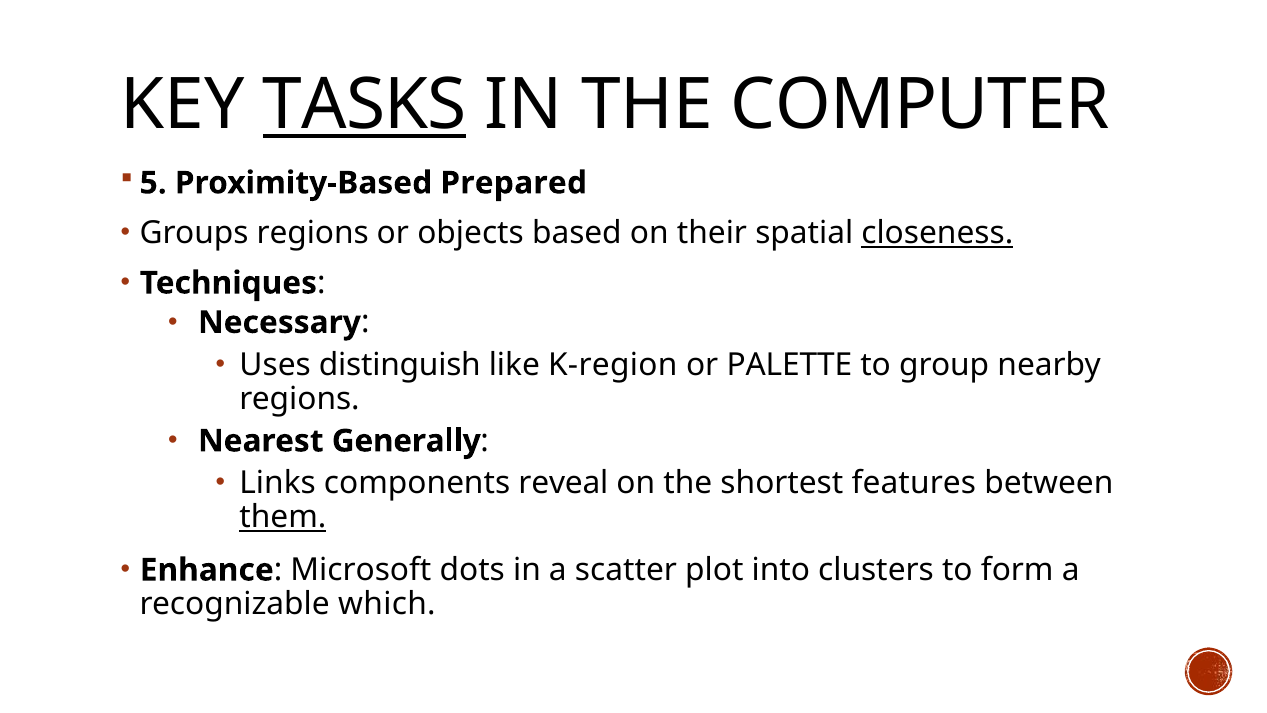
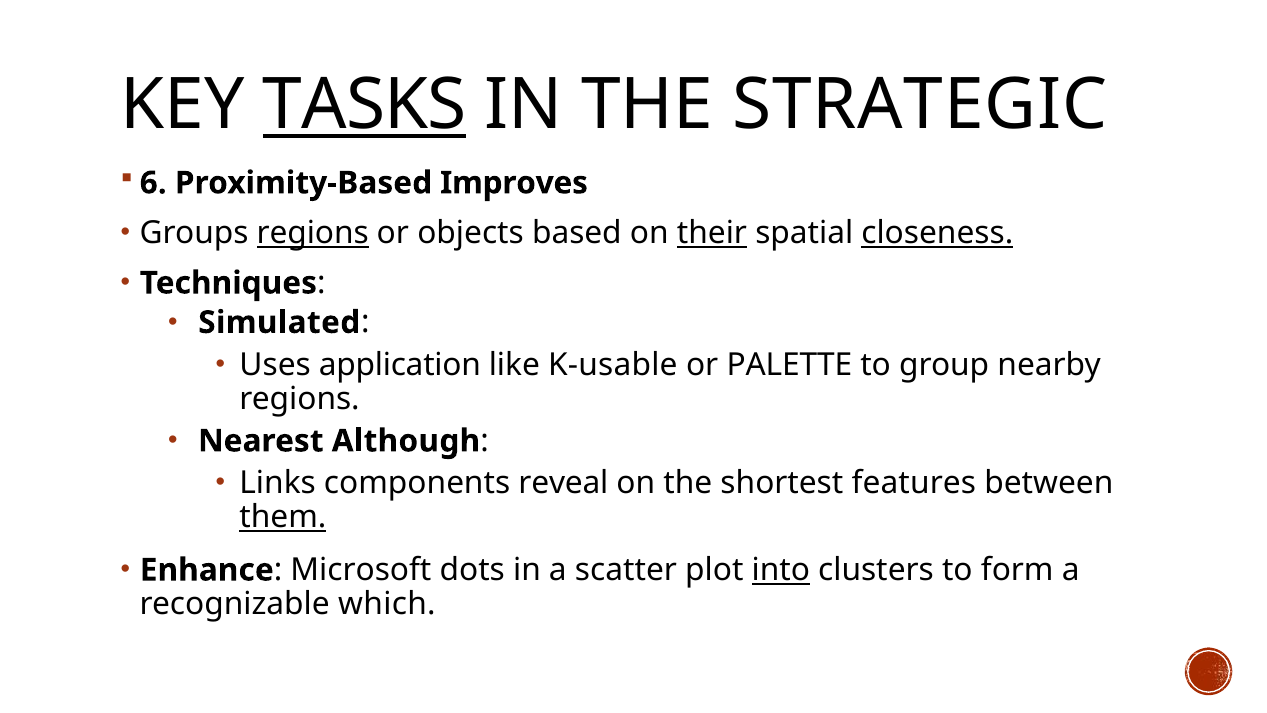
COMPUTER: COMPUTER -> STRATEGIC (920, 105)
5: 5 -> 6 (153, 183)
Prepared: Prepared -> Improves (514, 183)
regions underline: none -> present (313, 233)
their underline: none -> present (712, 233)
Necessary: Necessary -> Simulated (279, 322)
distinguish: distinguish -> application (400, 365)
K-region: K-region -> K-usable (613, 365)
Generally: Generally -> Although (406, 441)
into underline: none -> present (781, 570)
